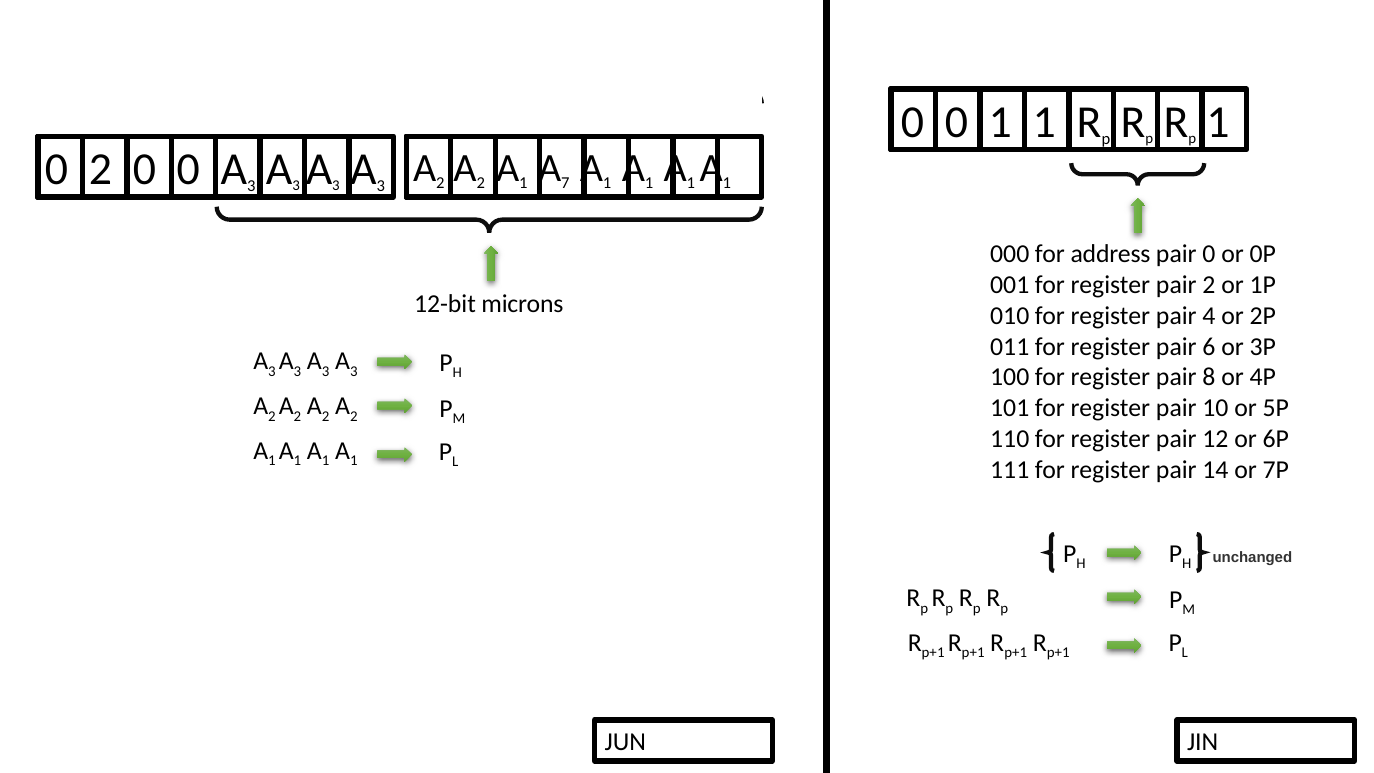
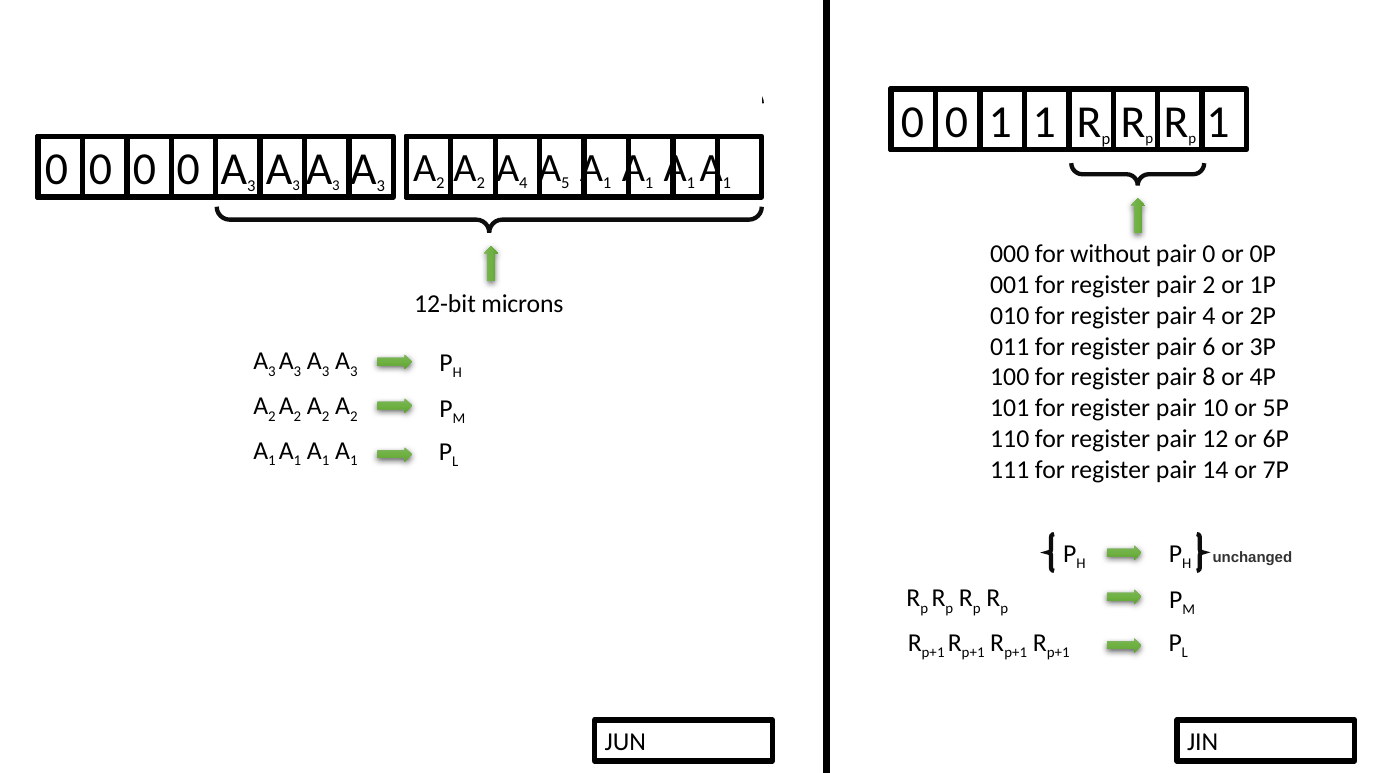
2: 2 -> 0 (100, 169)
1: 1 -> 4 (523, 183)
7: 7 -> 5 (565, 183)
address: address -> without (1111, 254)
